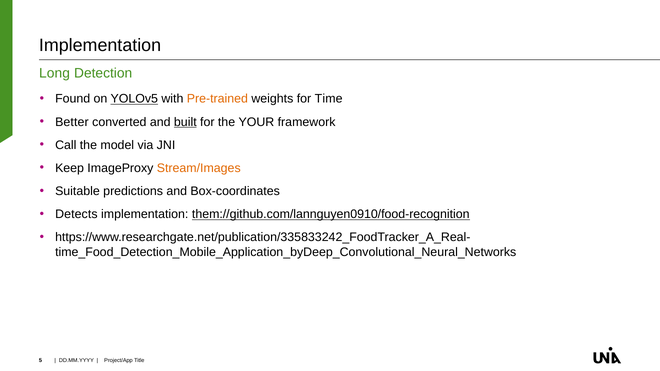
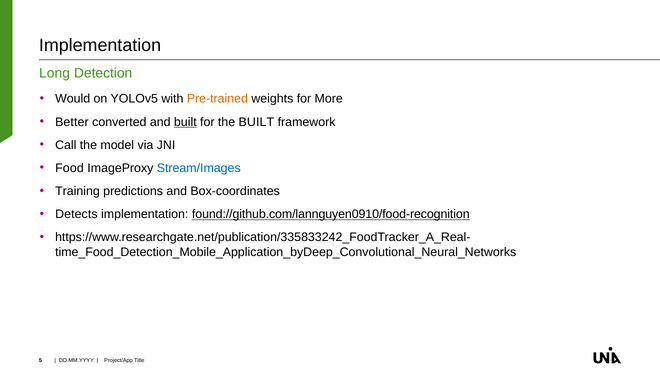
Found: Found -> Would (73, 99)
YOLOv5 underline: present -> none (134, 99)
Time: Time -> More (329, 99)
the YOUR: YOUR -> BUILT (256, 122)
Keep: Keep -> Food (69, 168)
Stream/Images colour: orange -> blue (199, 168)
Suitable: Suitable -> Training (77, 191)
them://github.com/lannguyen0910/food-recognition: them://github.com/lannguyen0910/food-recognition -> found://github.com/lannguyen0910/food-recognition (331, 214)
